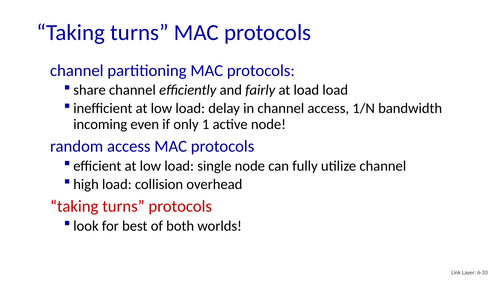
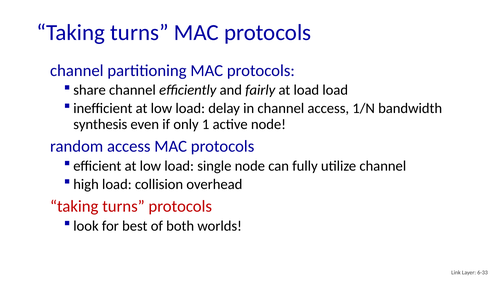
incoming: incoming -> synthesis (100, 124)
